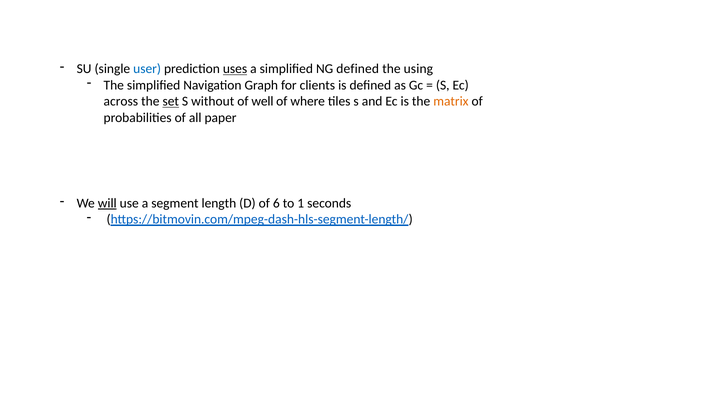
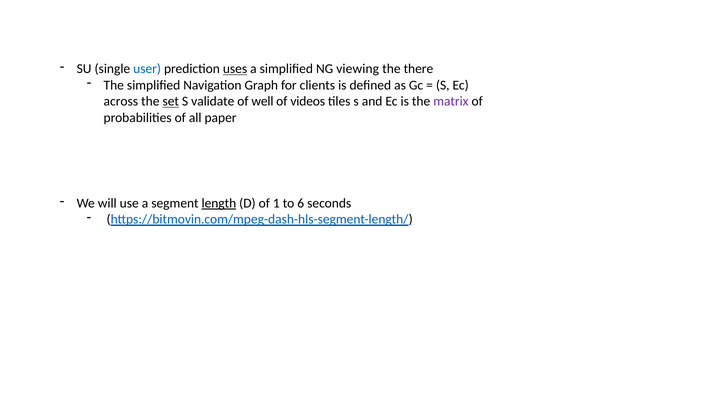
NG defined: defined -> viewing (358, 69)
using: using -> there (418, 69)
without: without -> validate (213, 101)
where: where -> videos (308, 101)
matrix colour: orange -> purple (451, 101)
will underline: present -> none (107, 203)
length underline: none -> present (219, 203)
6: 6 -> 1 (276, 203)
1: 1 -> 6 (301, 203)
